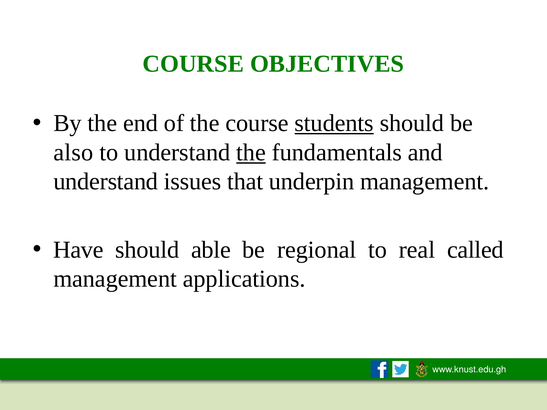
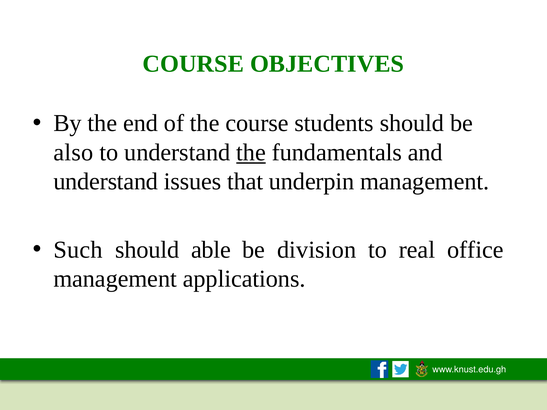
students underline: present -> none (334, 123)
Have: Have -> Such (78, 250)
regional: regional -> division (317, 250)
called: called -> office (475, 250)
